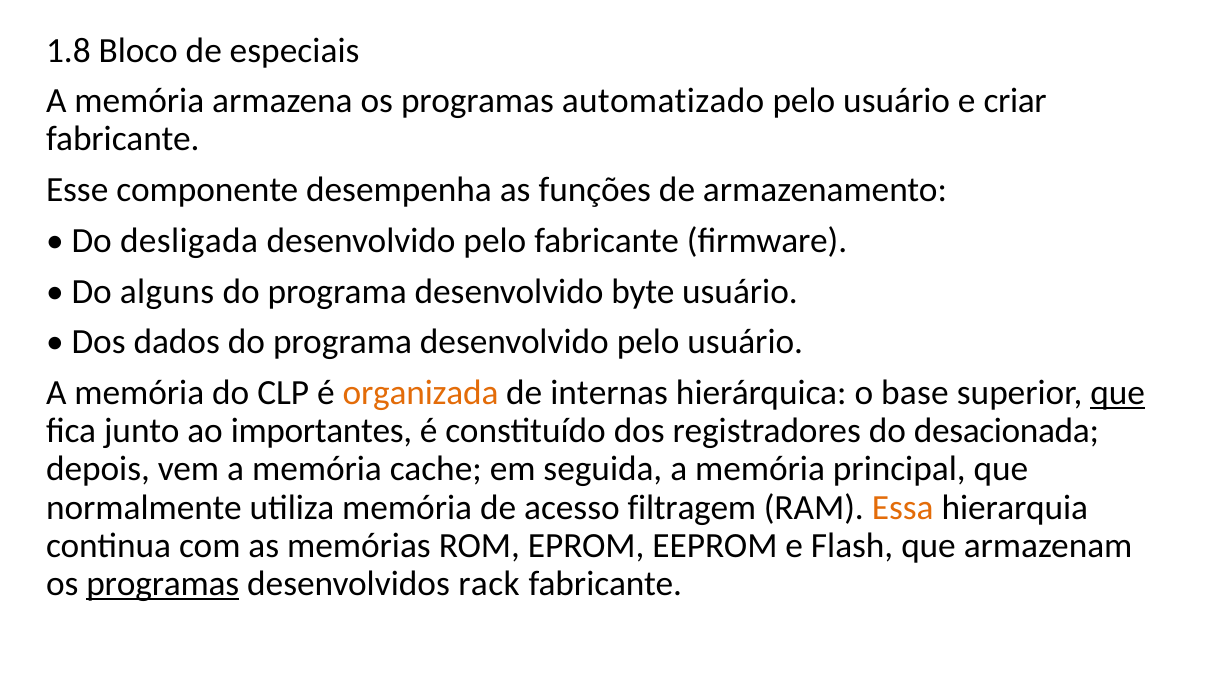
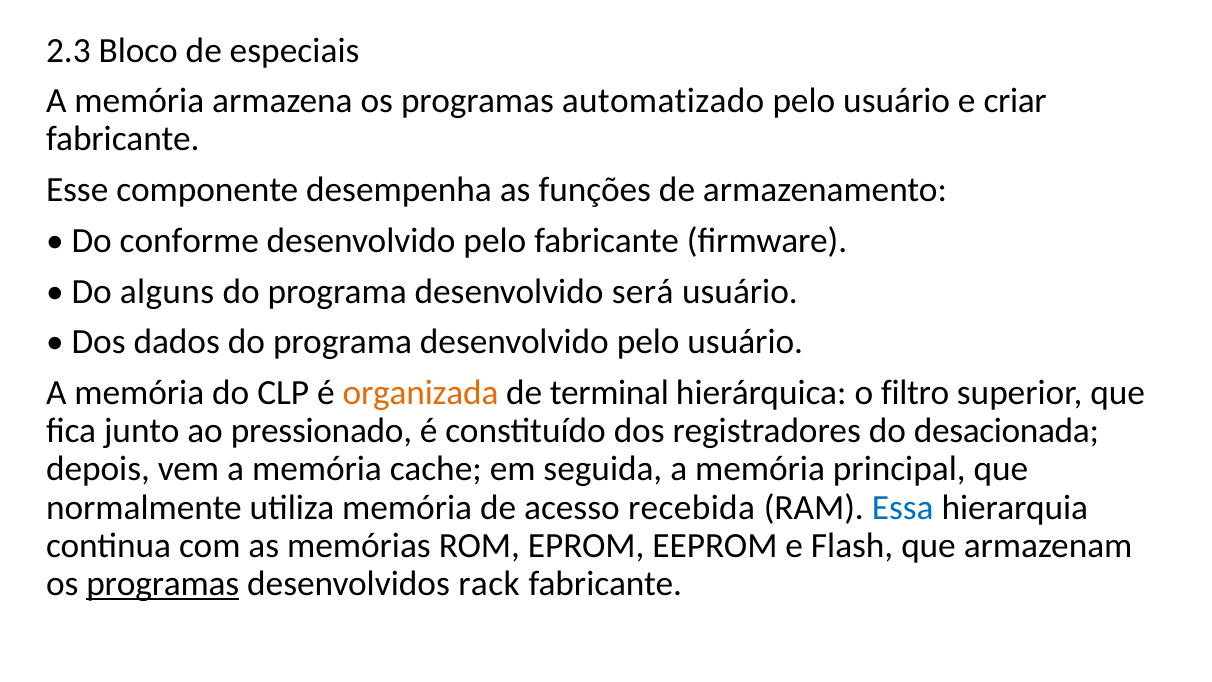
1.8: 1.8 -> 2.3 (68, 50)
desligada: desligada -> conforme (189, 241)
byte: byte -> será (643, 291)
internas: internas -> terminal (609, 393)
base: base -> filtro (915, 393)
que underline: present -> none (1118, 393)
importantes: importantes -> pressionado (321, 431)
filtragem: filtragem -> recebida (692, 507)
Essa colour: orange -> blue (903, 507)
